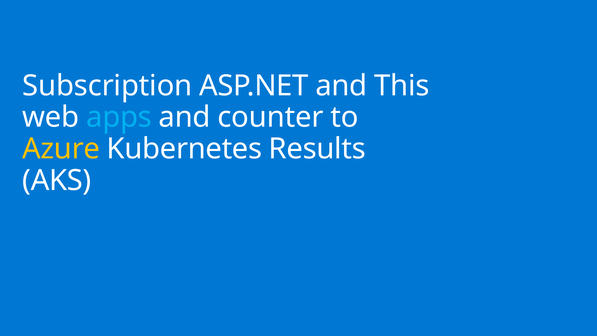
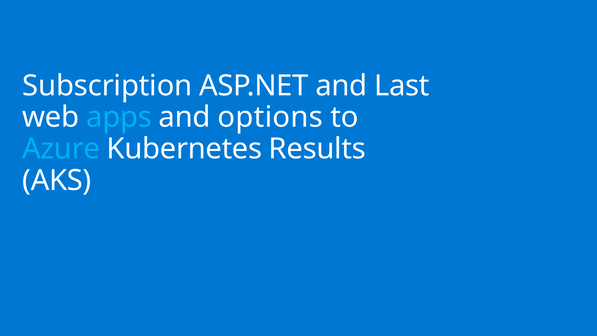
This: This -> Last (402, 86)
counter: counter -> options (270, 117)
Azure colour: yellow -> light blue (61, 149)
